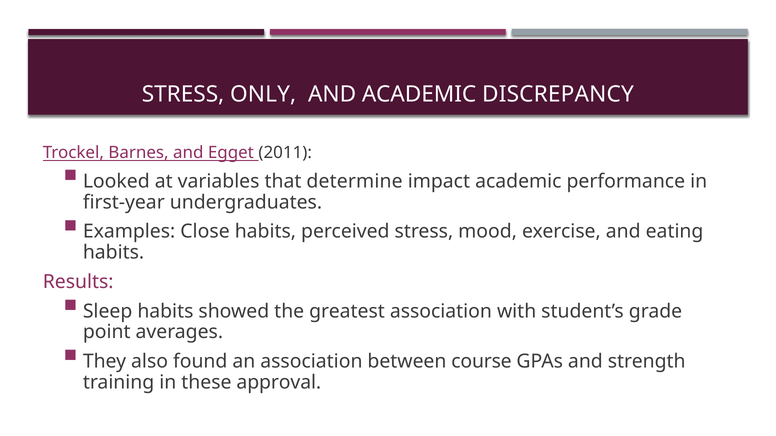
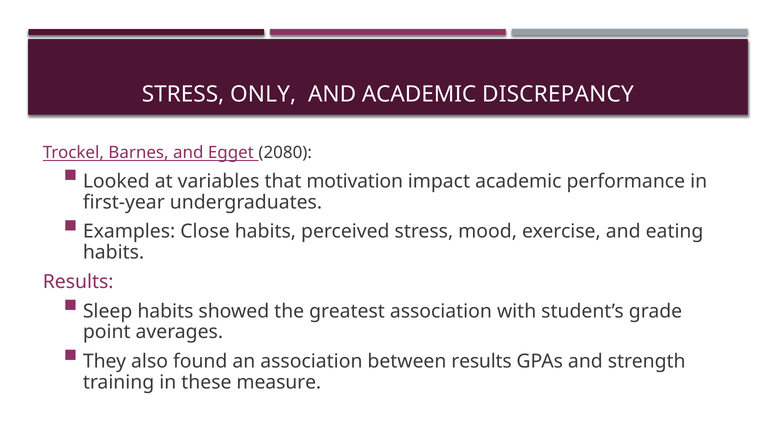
2011: 2011 -> 2080 (285, 153)
determine: determine -> motivation (355, 181)
between course: course -> results (482, 362)
approval: approval -> measure (279, 383)
